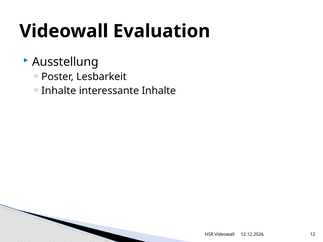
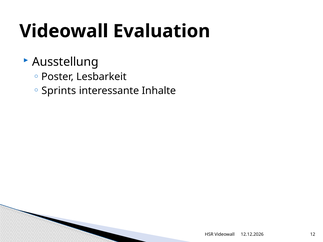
Inhalte: Inhalte -> Sprints (59, 91)
